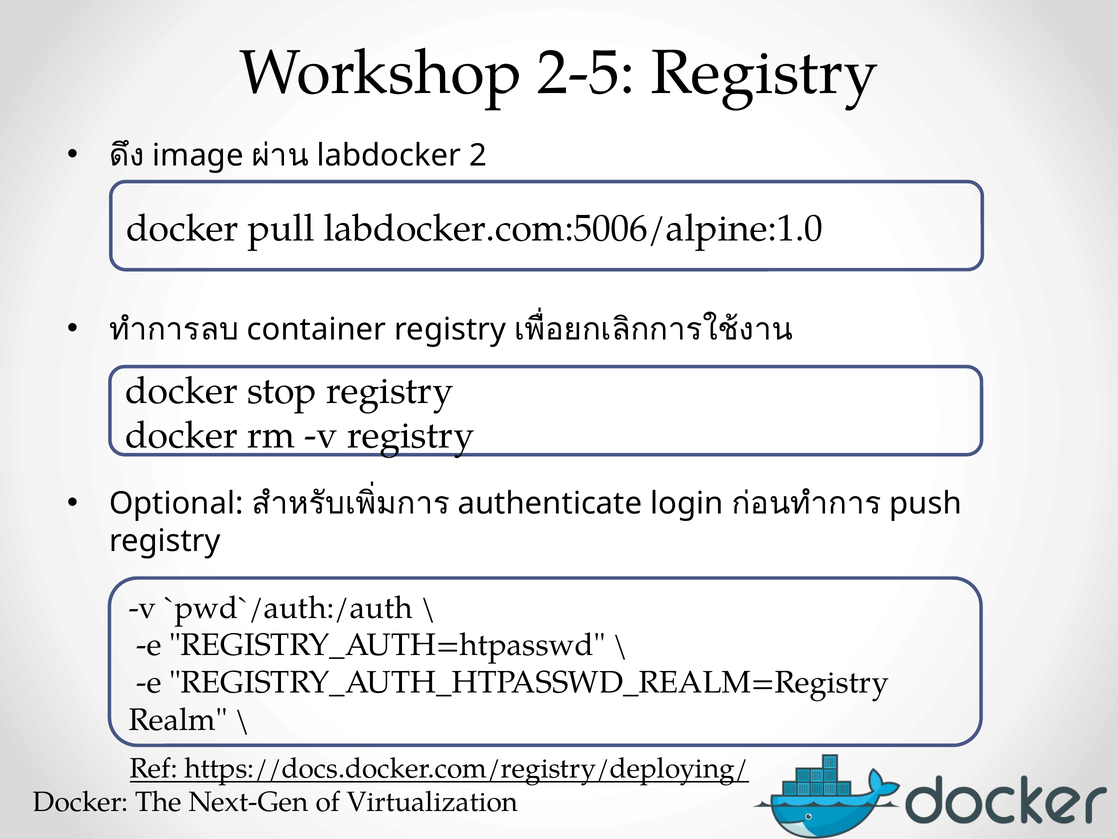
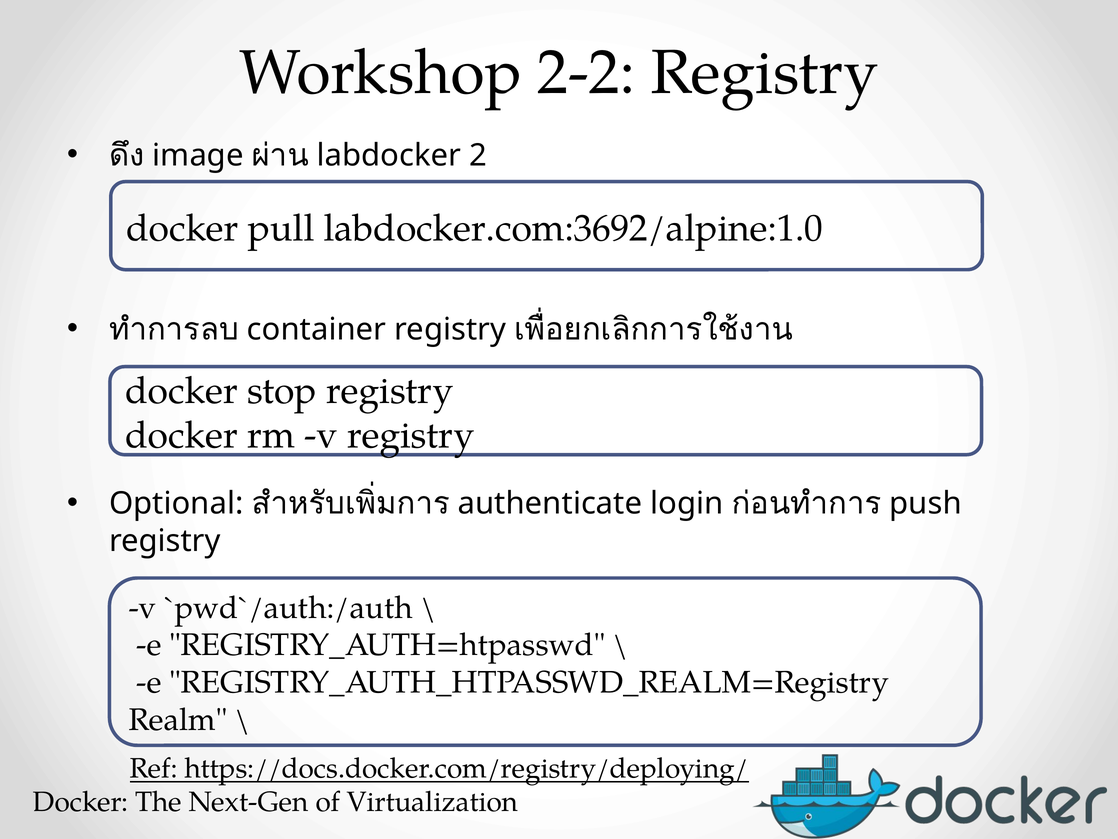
2-5: 2-5 -> 2-2 (586, 73)
labdocker.com:5006/alpine:1.0: labdocker.com:5006/alpine:1.0 -> labdocker.com:3692/alpine:1.0 (573, 228)
